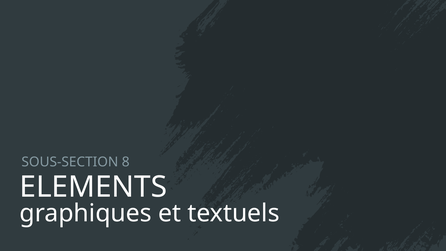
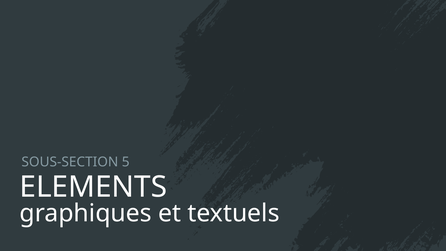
8: 8 -> 5 (126, 162)
